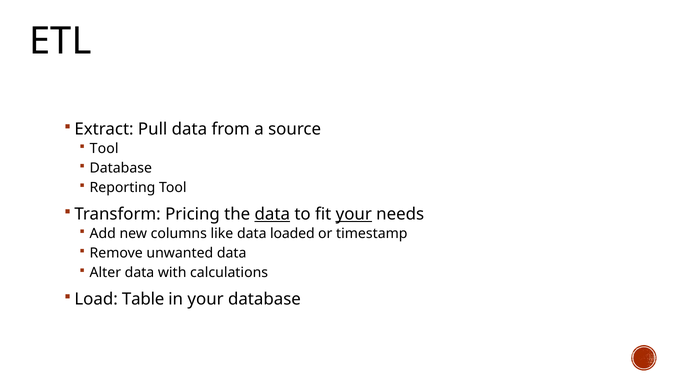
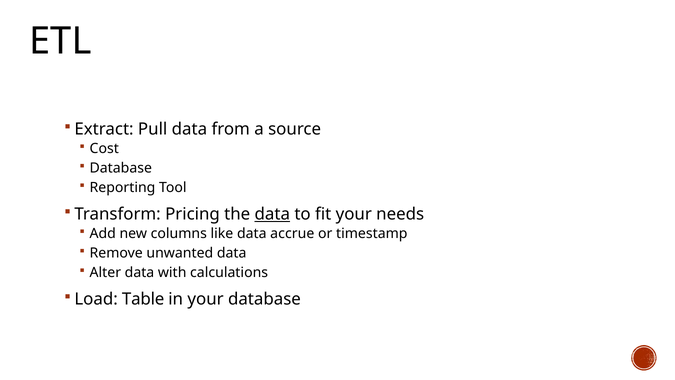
Tool: Tool -> Cost (104, 149)
your underline: present -> none (354, 214)
loaded: loaded -> accrue (292, 233)
